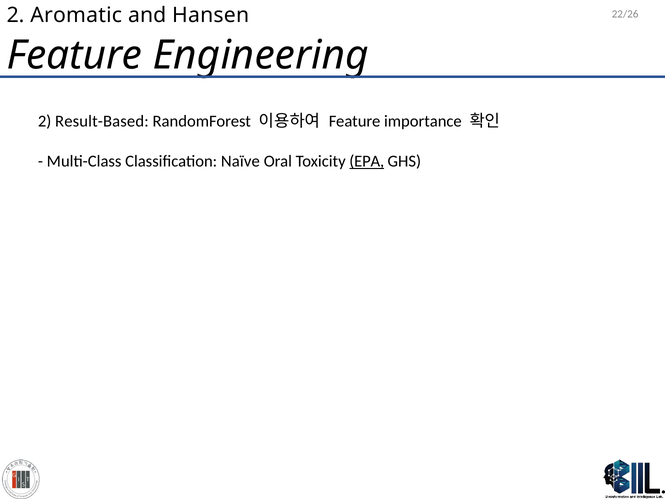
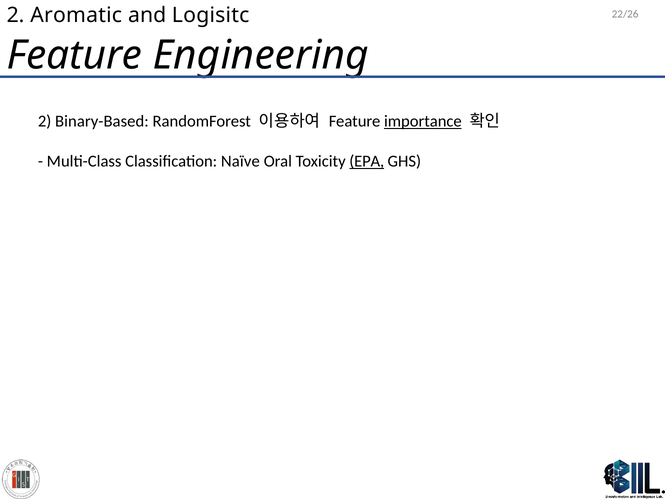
Hansen: Hansen -> Logisitc (211, 15)
Result-Based: Result-Based -> Binary-Based (102, 121)
importance underline: none -> present (423, 121)
